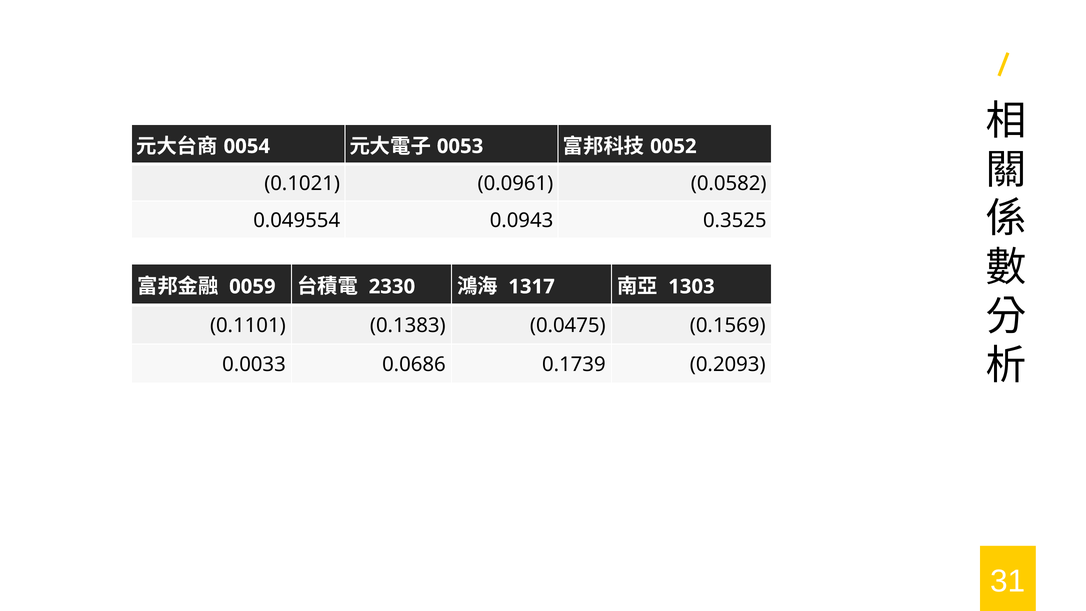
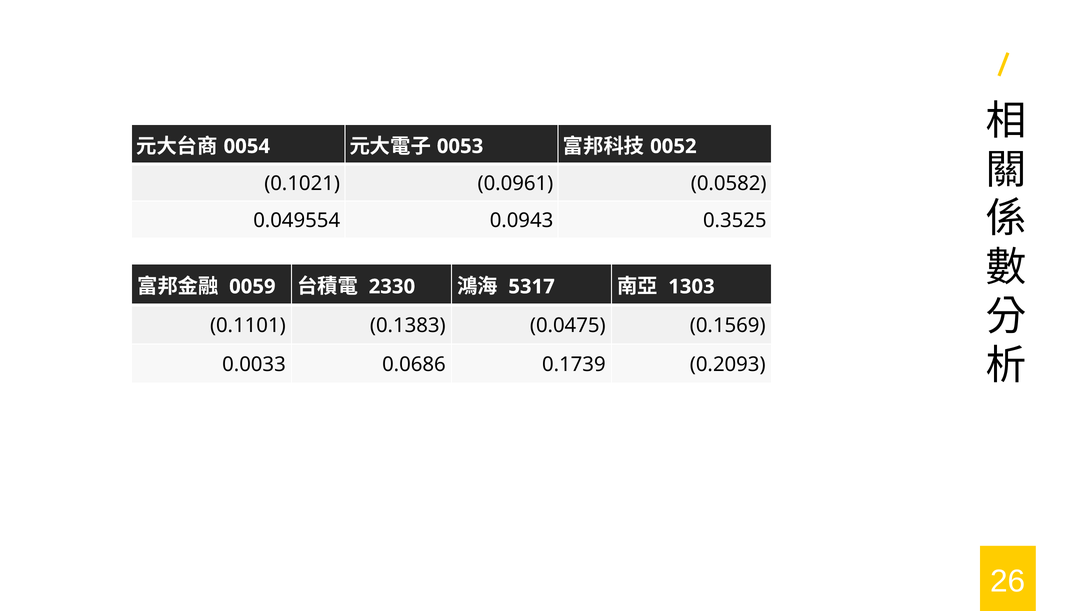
1317: 1317 -> 5317 (532, 287)
31: 31 -> 26 (1008, 581)
